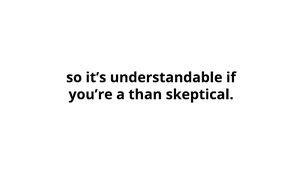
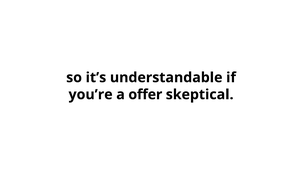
than: than -> offer (145, 94)
